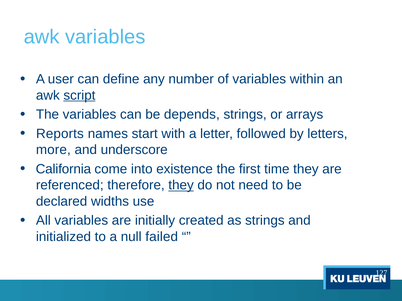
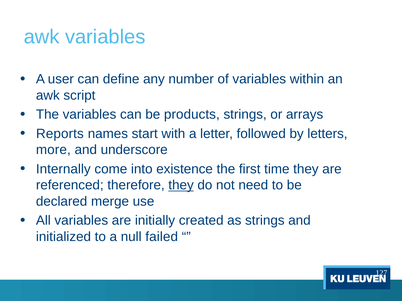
script underline: present -> none (79, 95)
depends: depends -> products (192, 115)
California: California -> Internally (63, 169)
widths: widths -> merge (110, 202)
